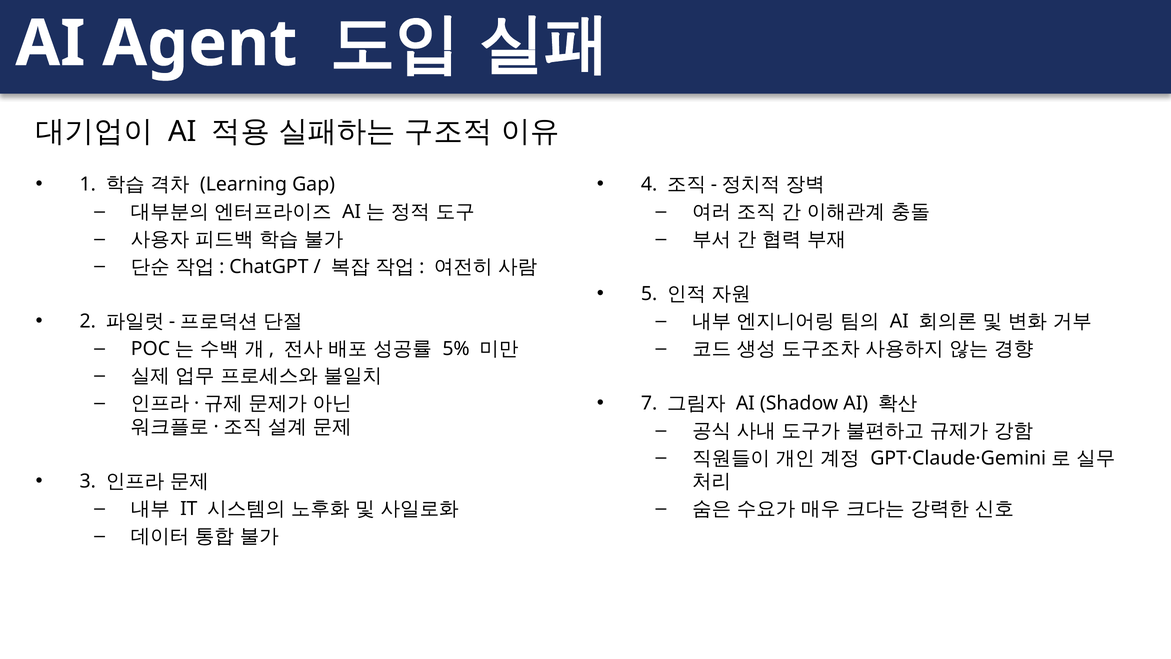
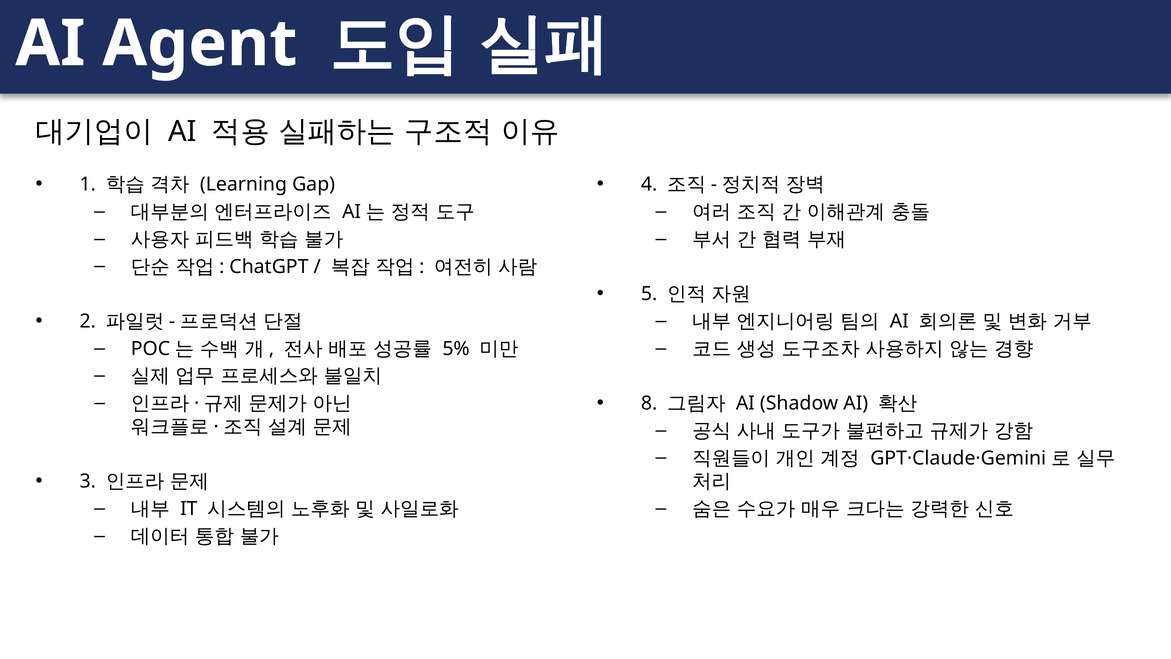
7: 7 -> 8 (649, 403)
